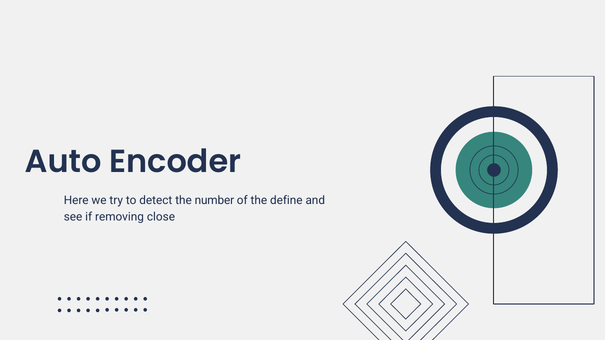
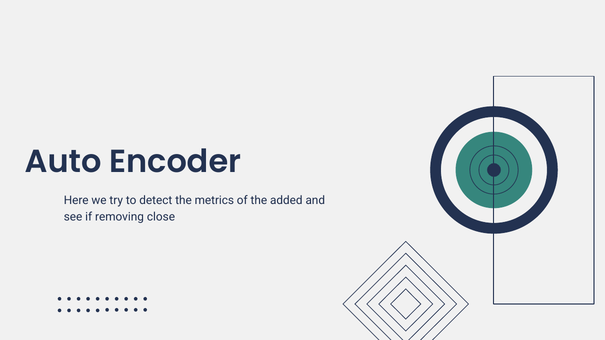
number: number -> metrics (214, 201)
define: define -> added (286, 201)
